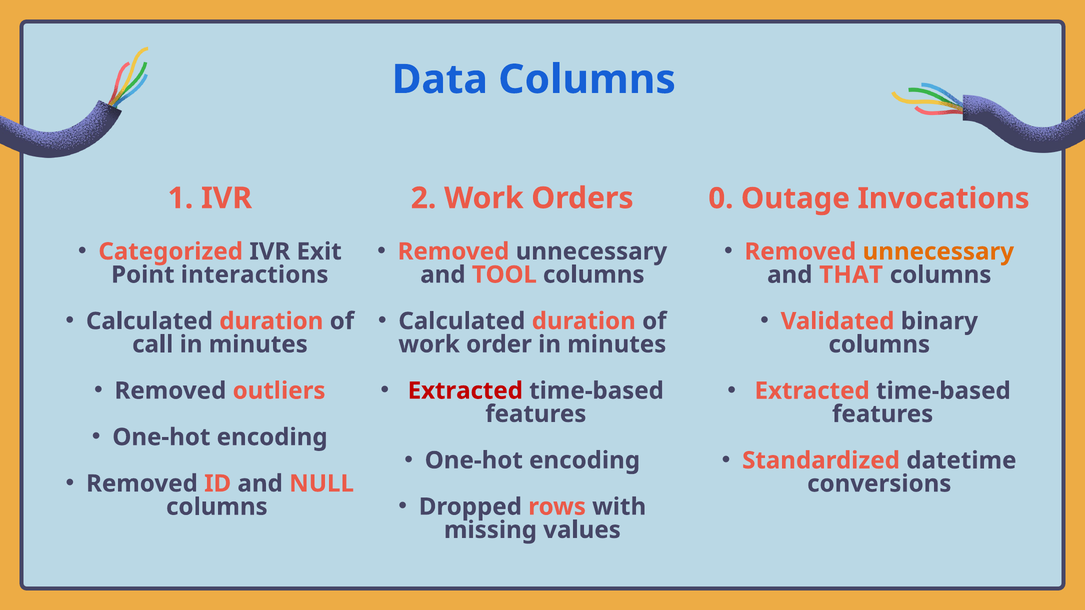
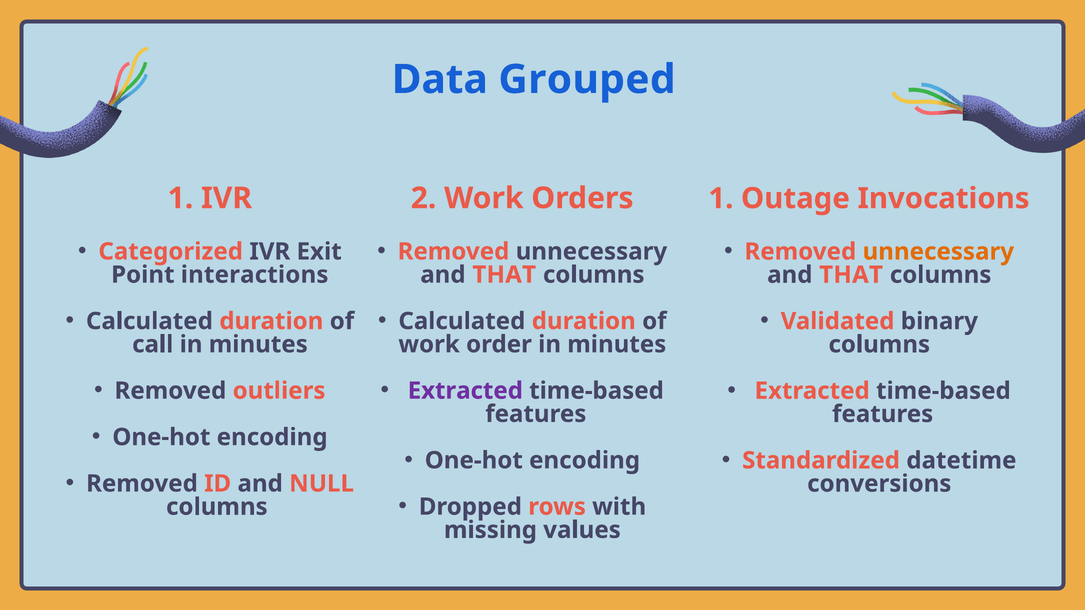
Data Columns: Columns -> Grouped (587, 80)
Orders 0: 0 -> 1 (721, 199)
TOOL: TOOL -> THAT (504, 275)
Extracted colour: red -> purple (465, 391)
